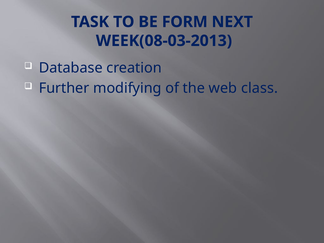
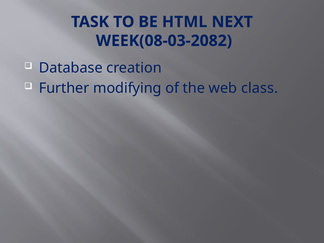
FORM: FORM -> HTML (185, 22)
WEEK(08-03-2013: WEEK(08-03-2013 -> WEEK(08-03-2082 (164, 41)
